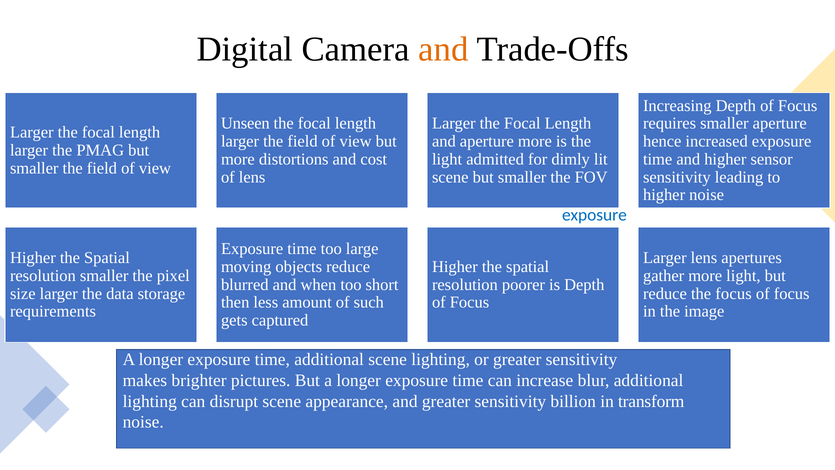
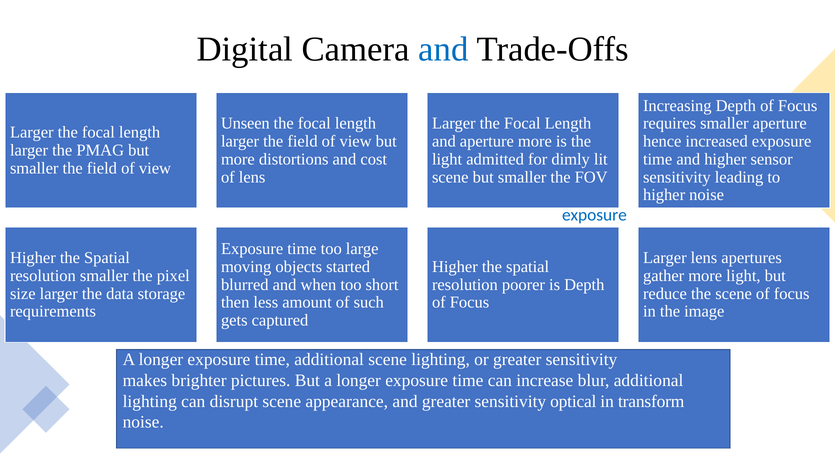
and colour: orange -> blue (444, 49)
objects reduce: reduce -> started (348, 267)
the focus: focus -> scene (734, 293)
billion: billion -> optical (573, 401)
